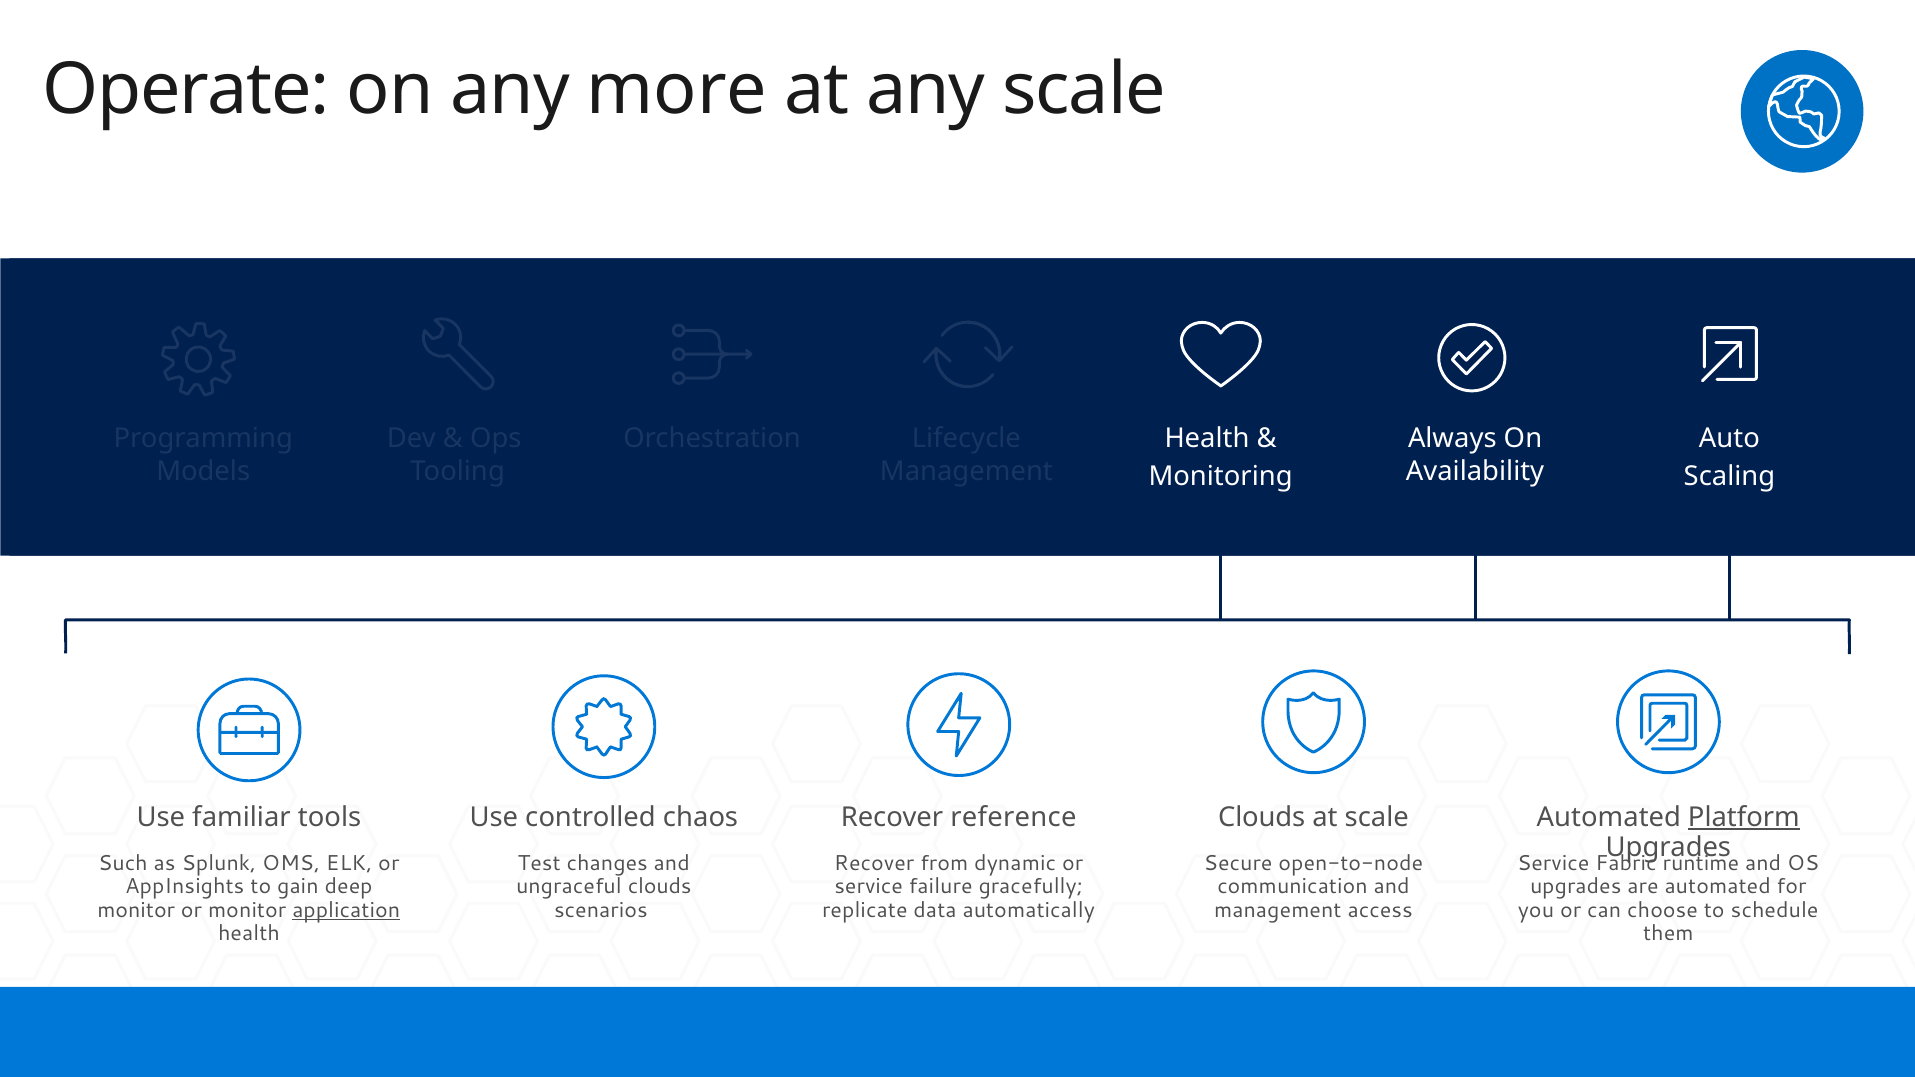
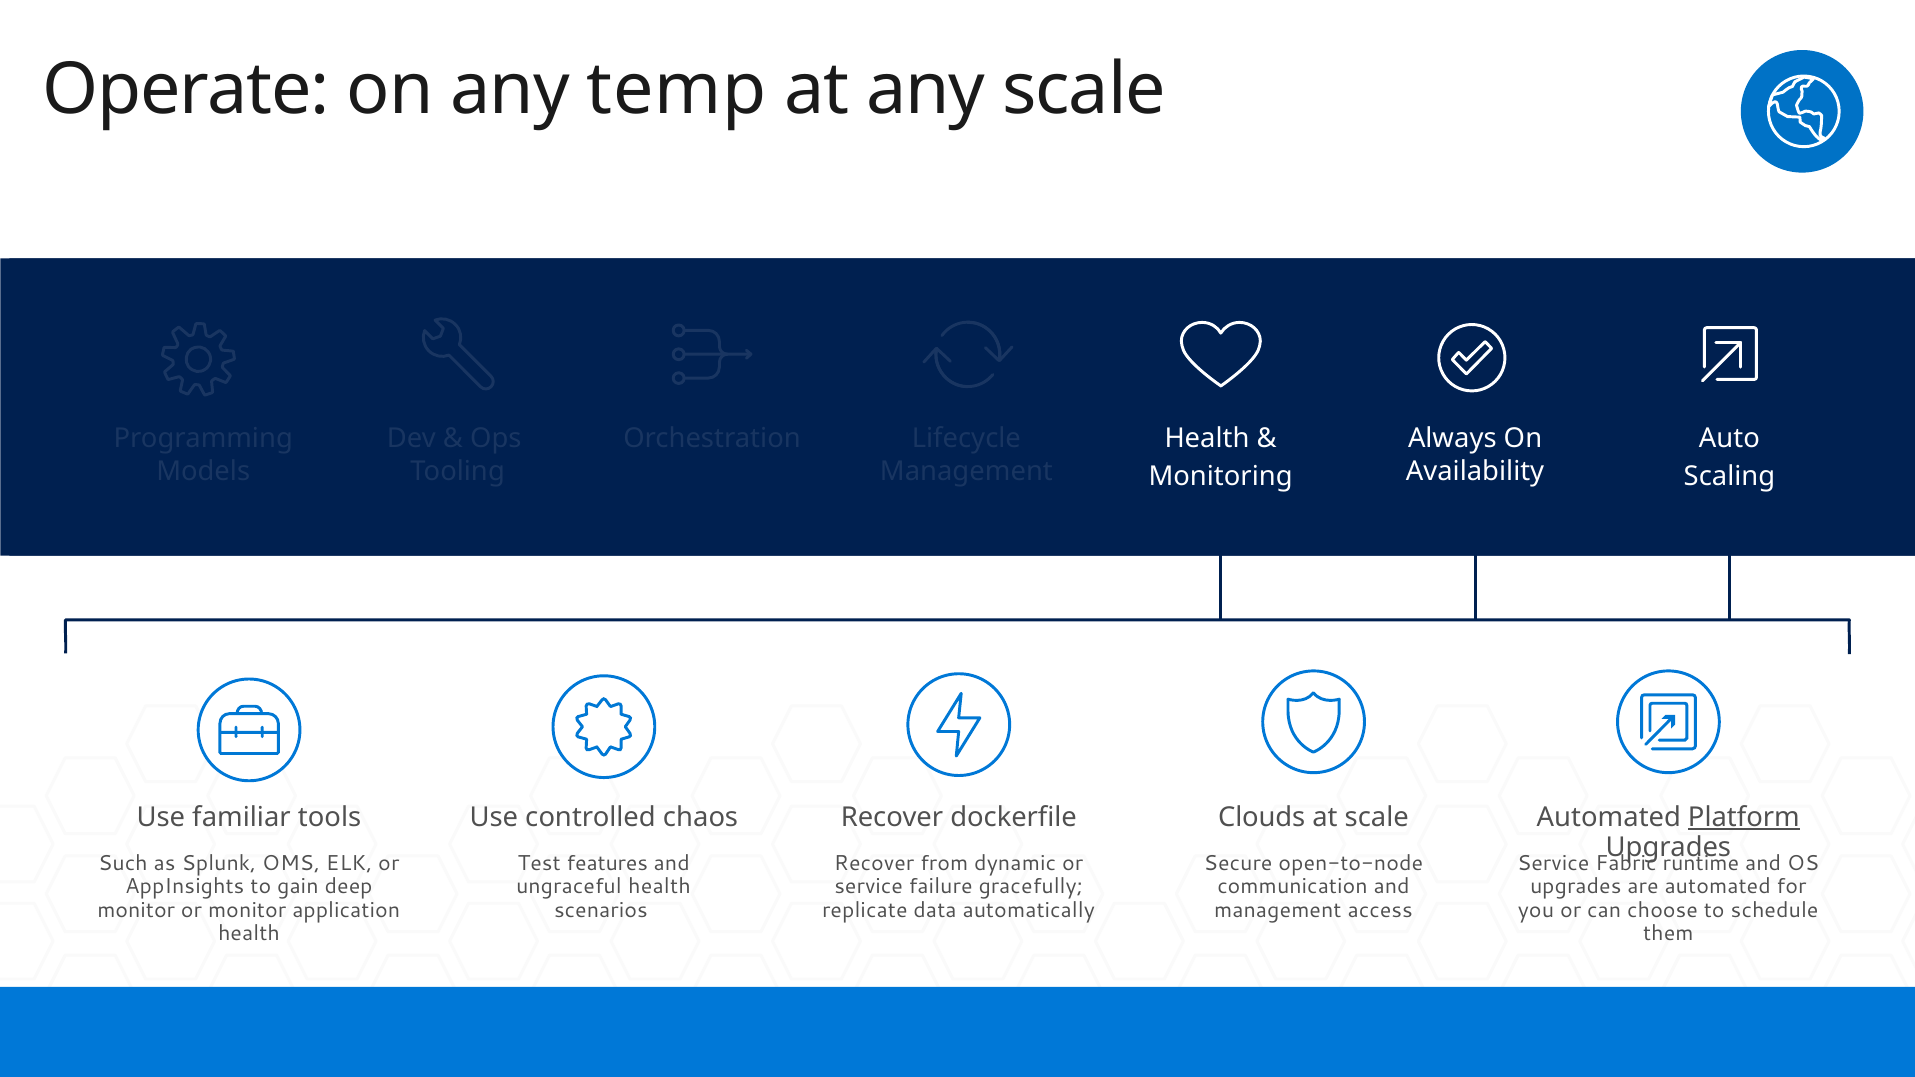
more: more -> temp (677, 90)
reference: reference -> dockerfile (1014, 817)
changes: changes -> features (607, 864)
ungraceful clouds: clouds -> health (659, 887)
application underline: present -> none (346, 910)
